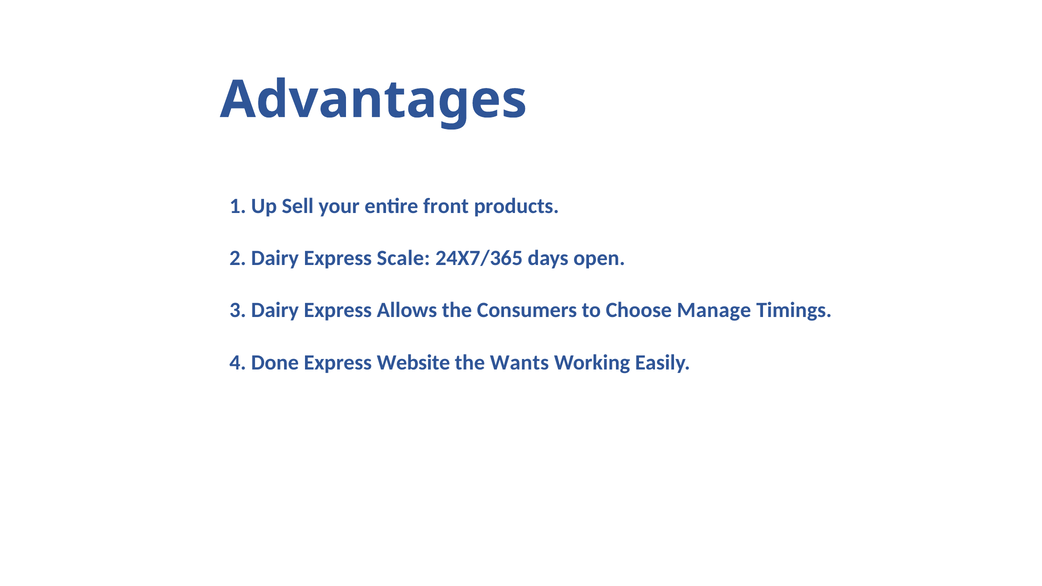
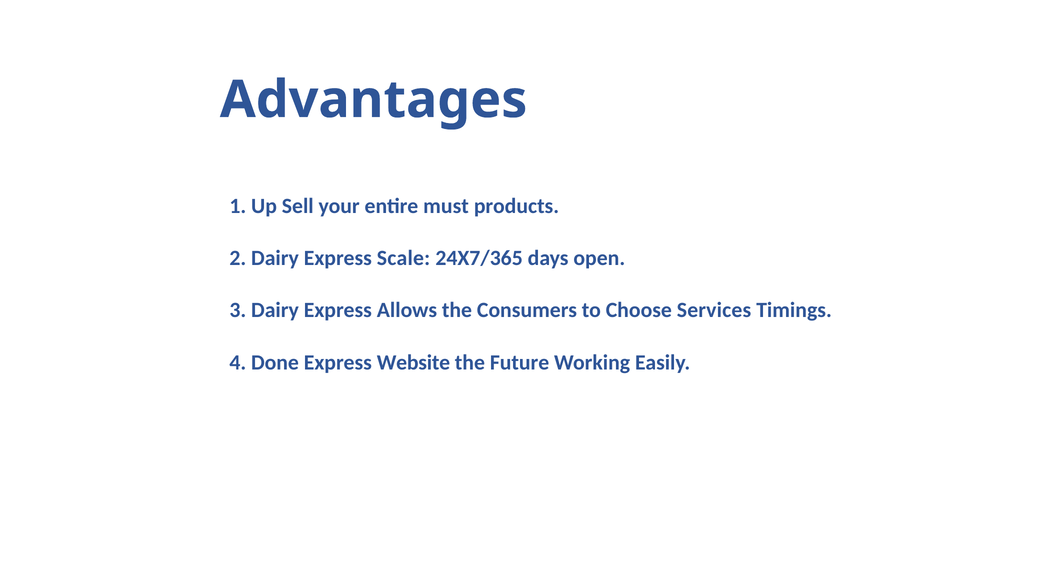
front: front -> must (446, 206)
Manage: Manage -> Services (714, 310)
Wants: Wants -> Future (520, 362)
